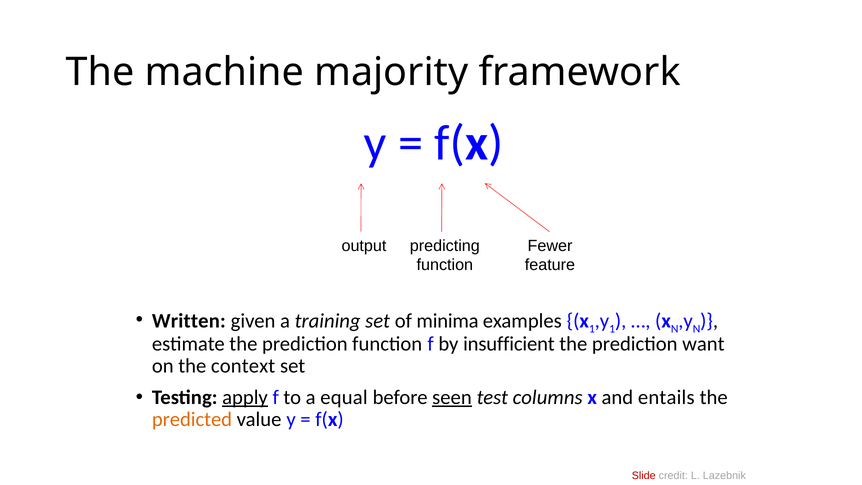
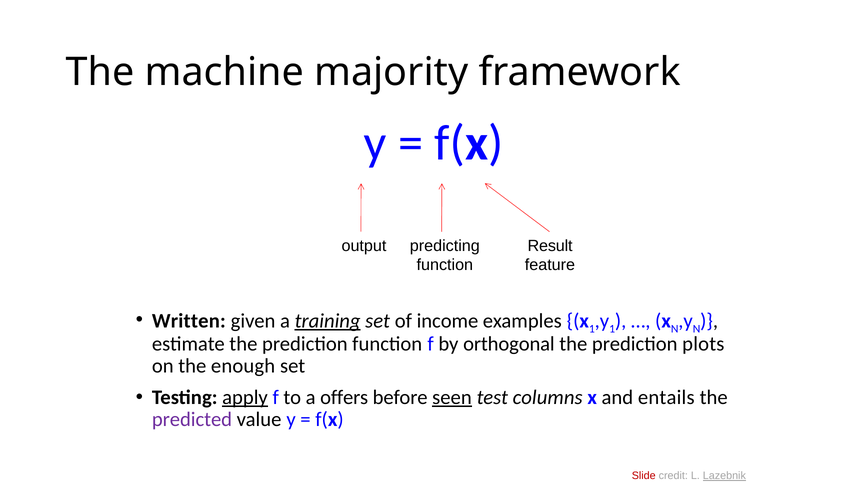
Fewer: Fewer -> Result (550, 246)
training underline: none -> present (328, 321)
minima: minima -> income (447, 321)
insufficient: insufficient -> orthogonal (509, 344)
want: want -> plots (703, 344)
context: context -> enough (243, 366)
equal: equal -> offers (344, 397)
predicted colour: orange -> purple (192, 420)
Lazebnik underline: none -> present (724, 476)
